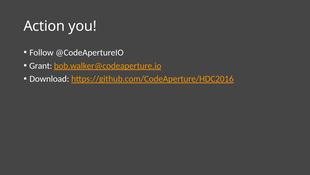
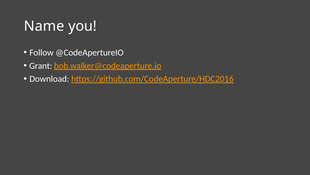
Action: Action -> Name (44, 26)
